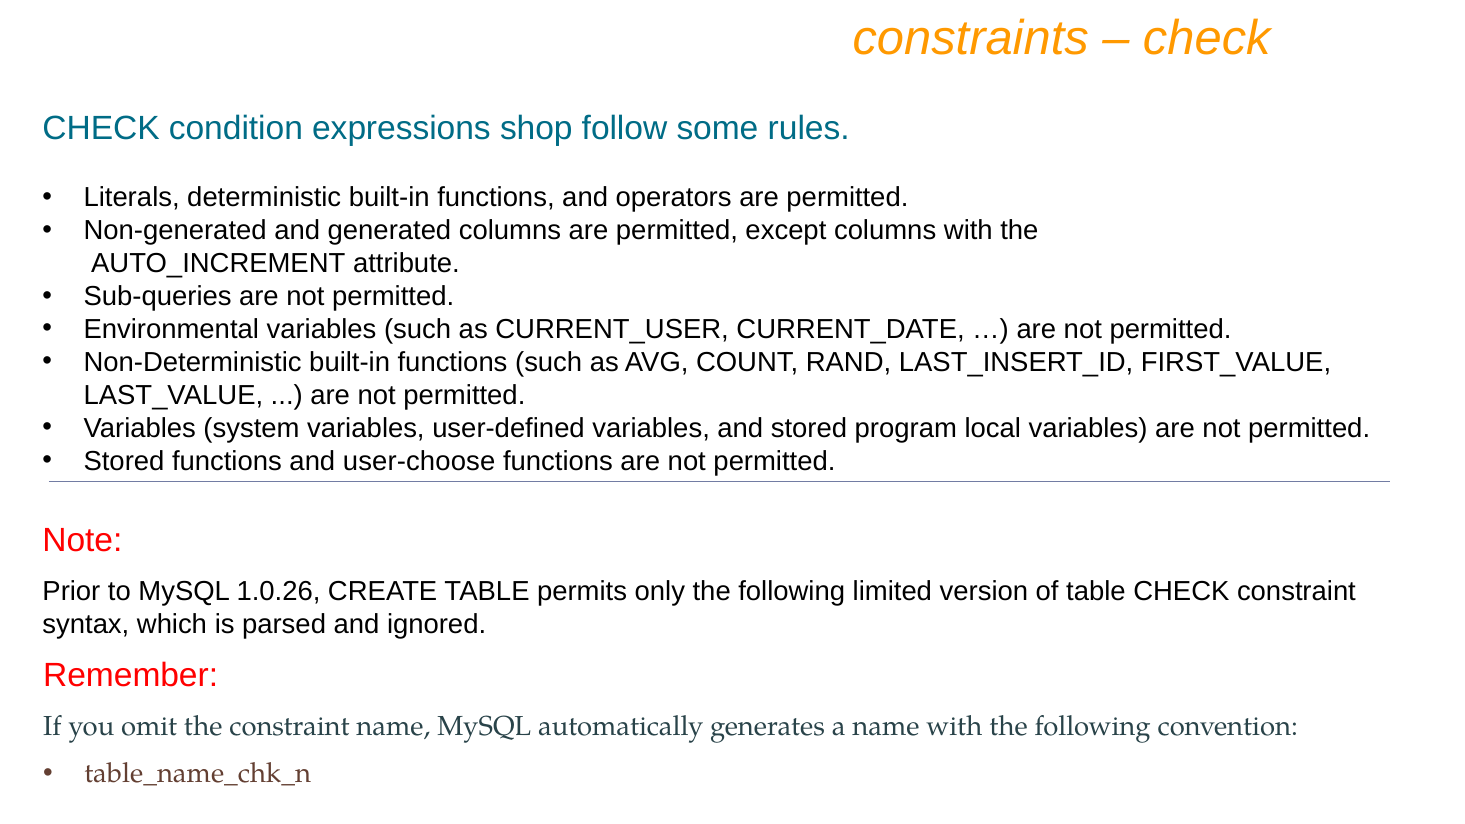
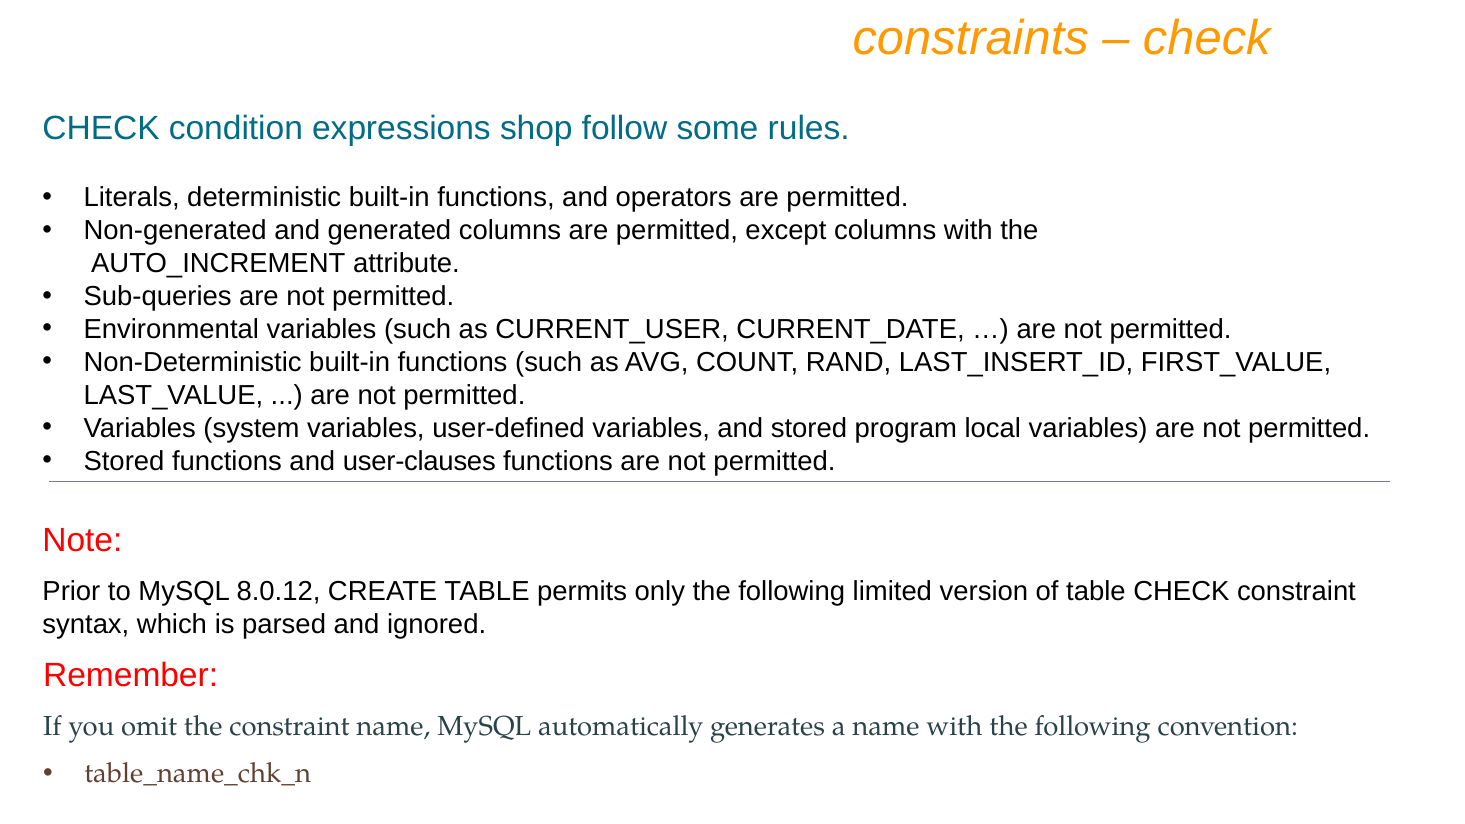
user-choose: user-choose -> user-clauses (419, 461)
1.0.26: 1.0.26 -> 8.0.12 (279, 591)
